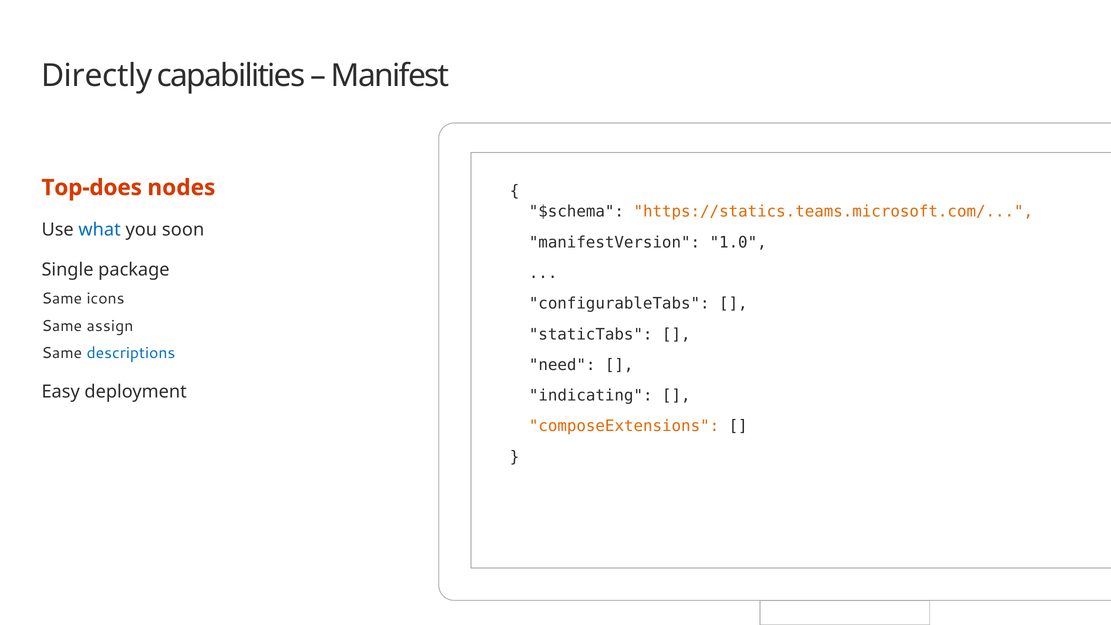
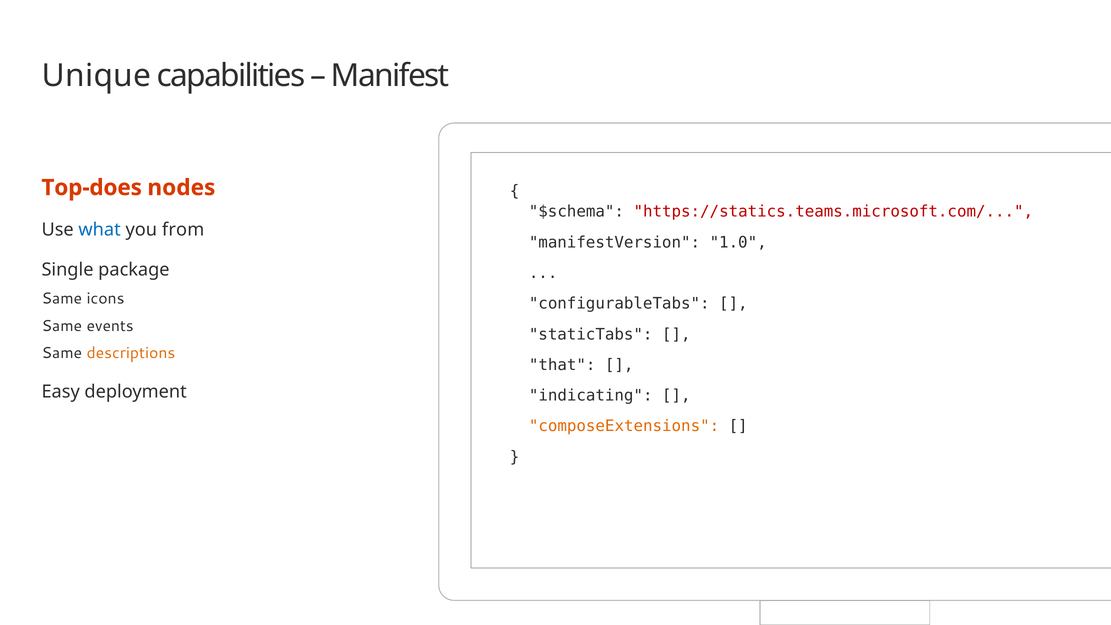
Directly: Directly -> Unique (96, 76)
https://statics.teams.microsoft.com/ colour: orange -> red (833, 212)
soon: soon -> from (183, 230)
assign: assign -> events (110, 326)
descriptions colour: blue -> orange (131, 353)
need: need -> that (562, 365)
